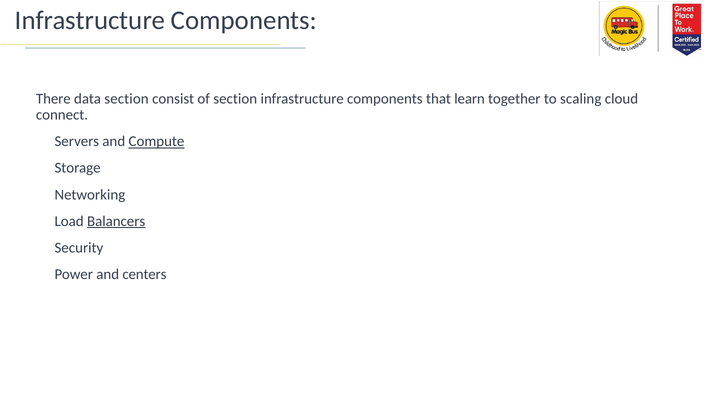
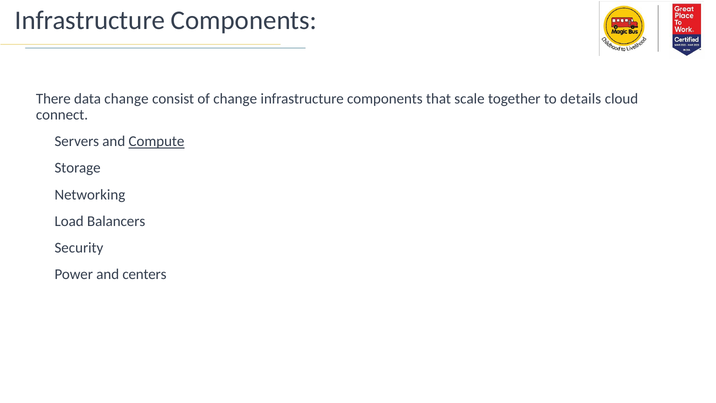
data section: section -> change (126, 99)
of section: section -> change (235, 99)
learn: learn -> scale (469, 99)
scaling: scaling -> details (581, 99)
Balancers underline: present -> none (116, 221)
